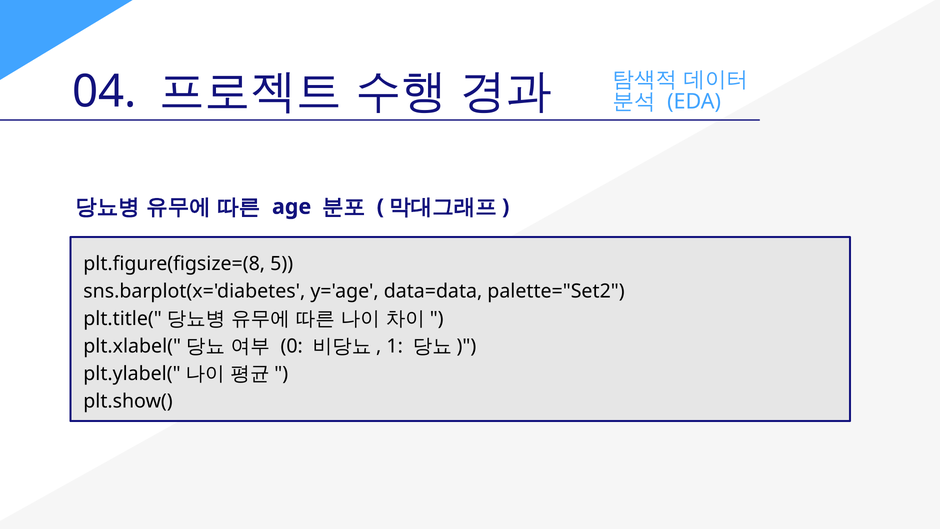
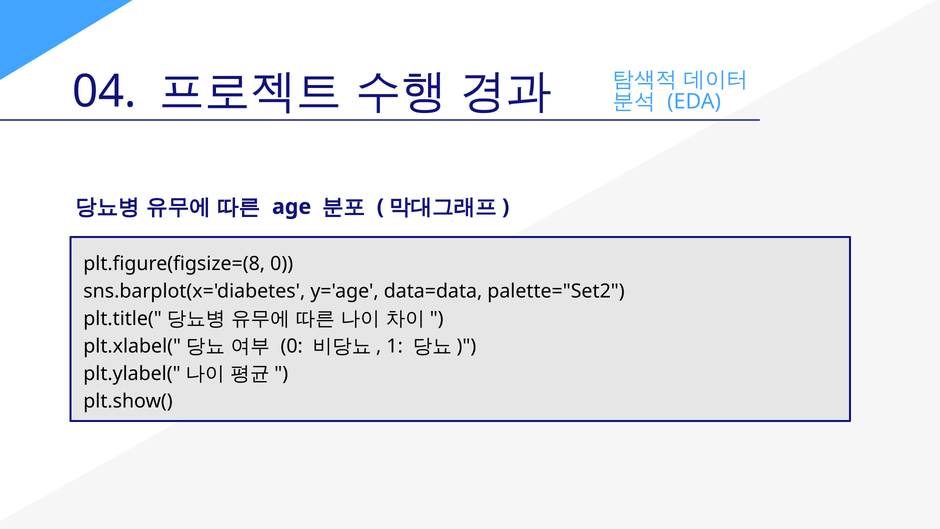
plt.figure(figsize=(8 5: 5 -> 0 (282, 264)
